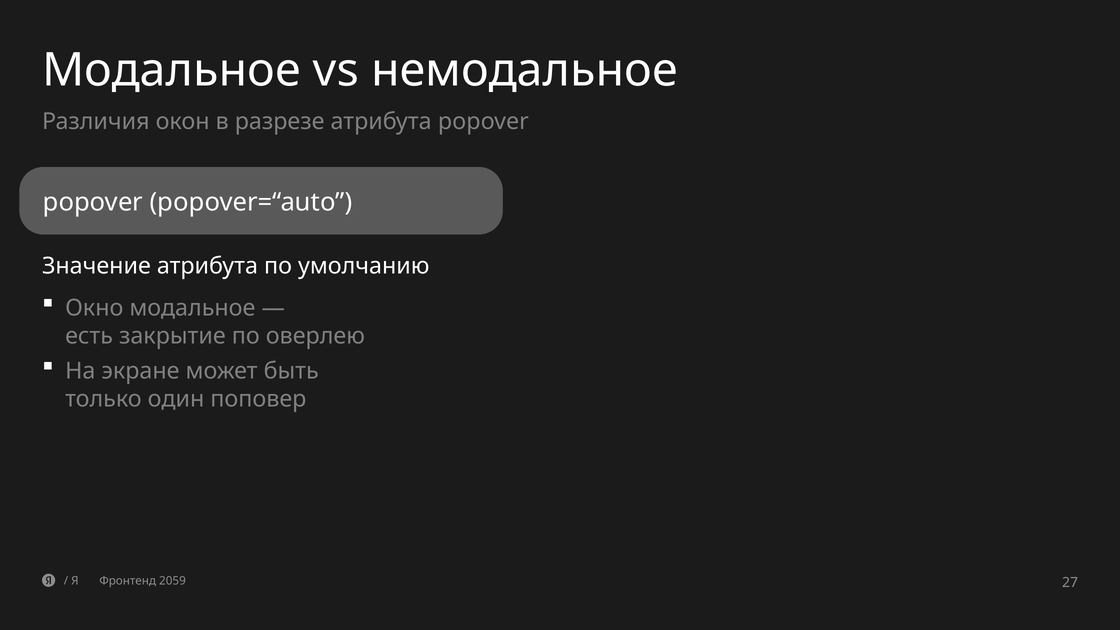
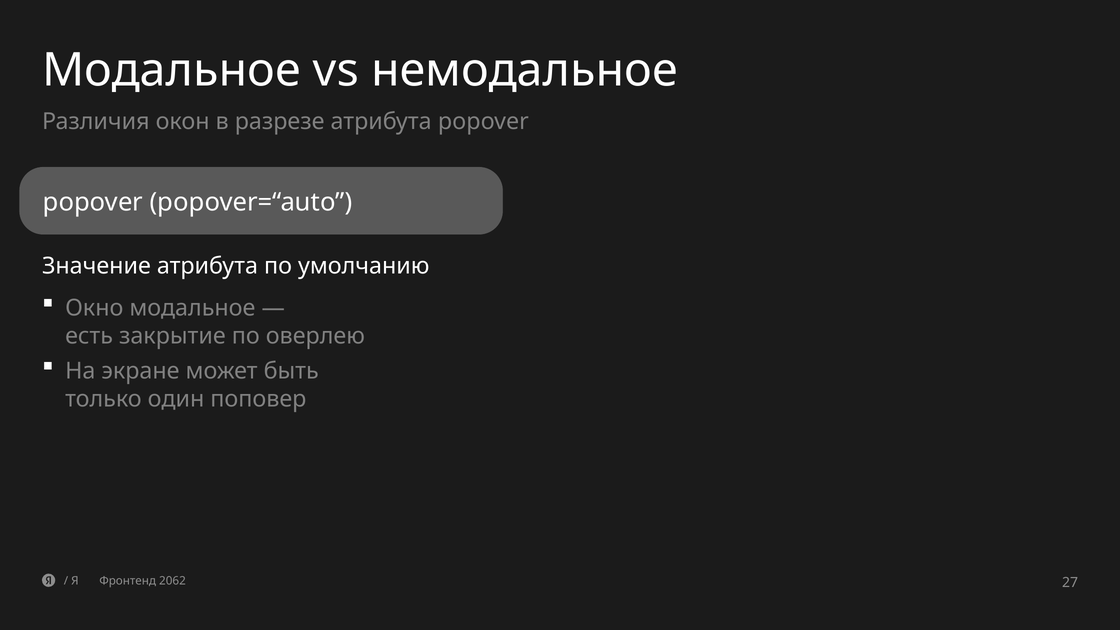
2059: 2059 -> 2062 (172, 581)
